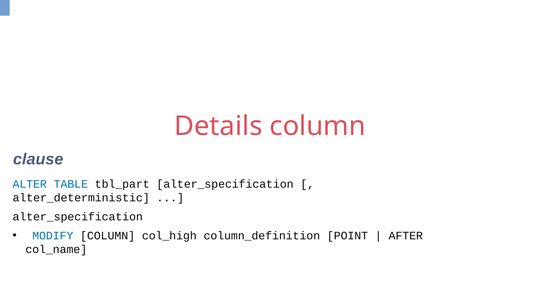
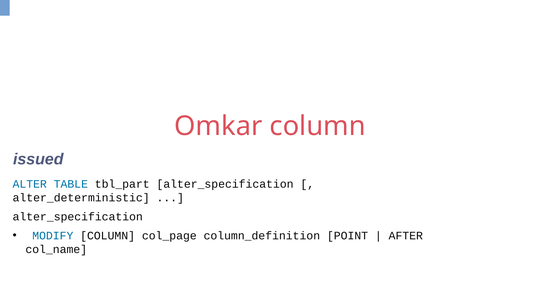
Details: Details -> Omkar (218, 126)
clause: clause -> issued (38, 160)
col_high: col_high -> col_page (169, 236)
